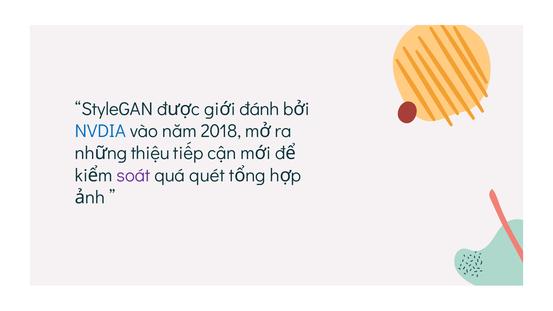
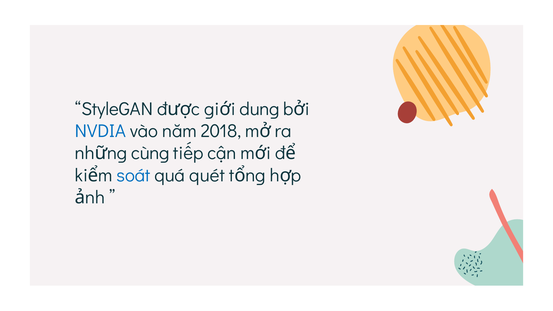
đánh: đánh -> dung (259, 109)
thiệu: thiệu -> cùng (150, 153)
soát colour: purple -> blue (133, 175)
